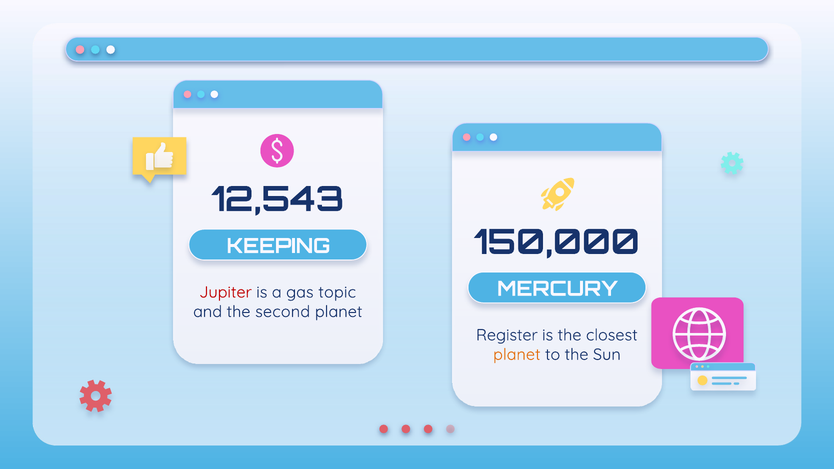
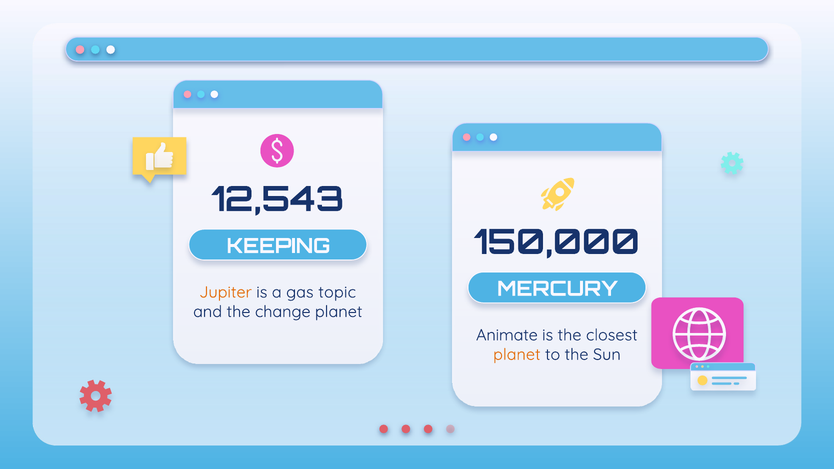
Jupiter colour: red -> orange (226, 292)
second: second -> change (283, 312)
Register: Register -> Animate (507, 335)
